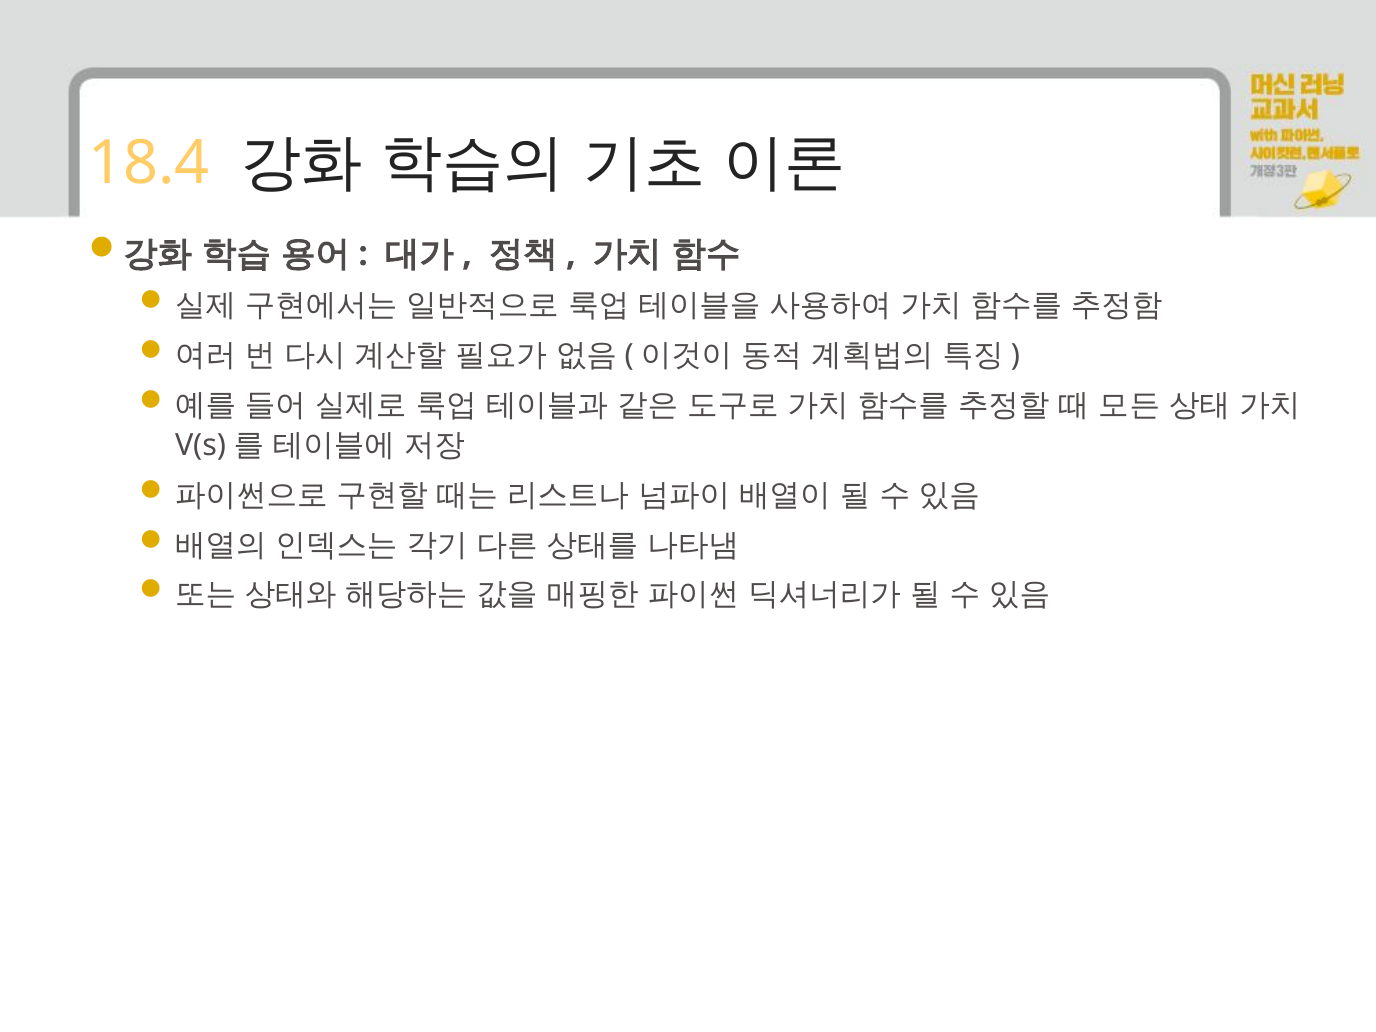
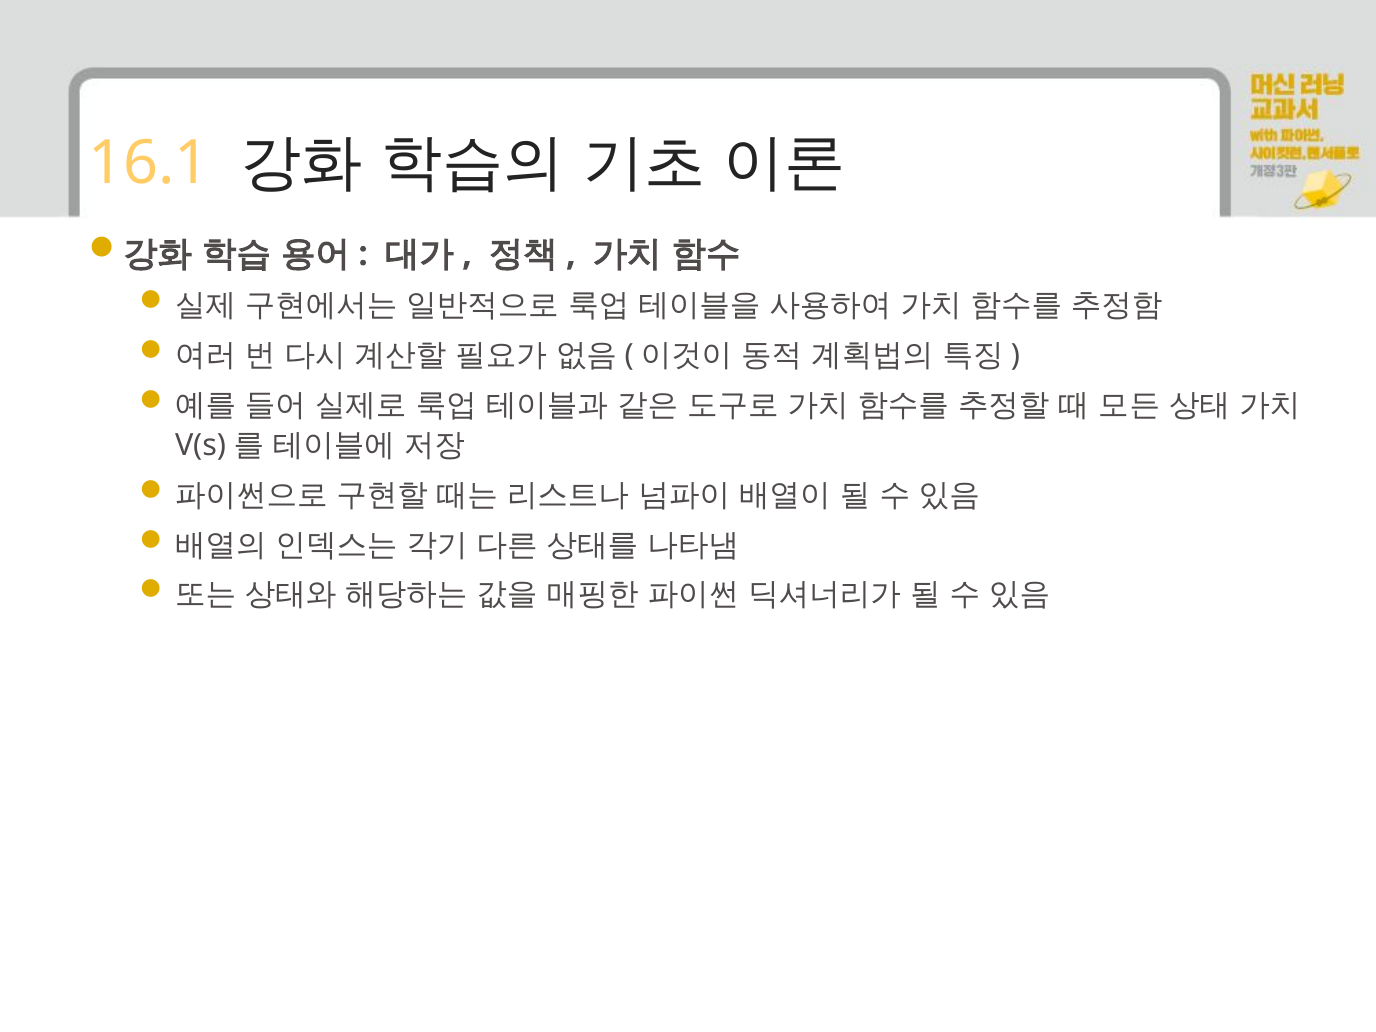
18.4: 18.4 -> 16.1 (149, 164)
